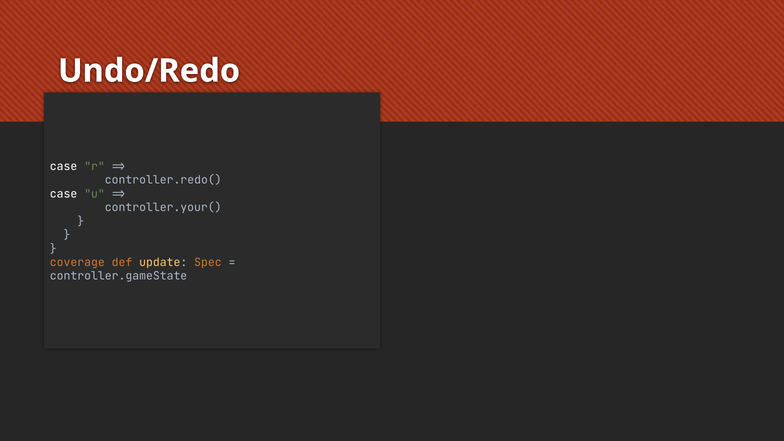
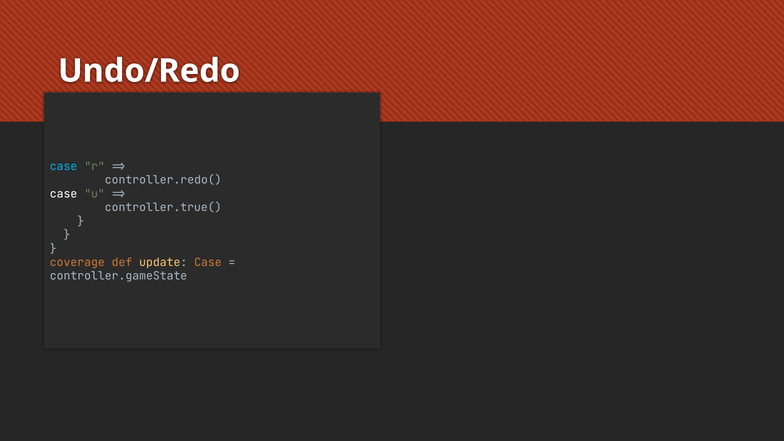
case colour: white -> light blue (64, 166)
controller.your(: controller.your( -> controller.true( (163, 208)
update Spec: Spec -> Case (208, 262)
